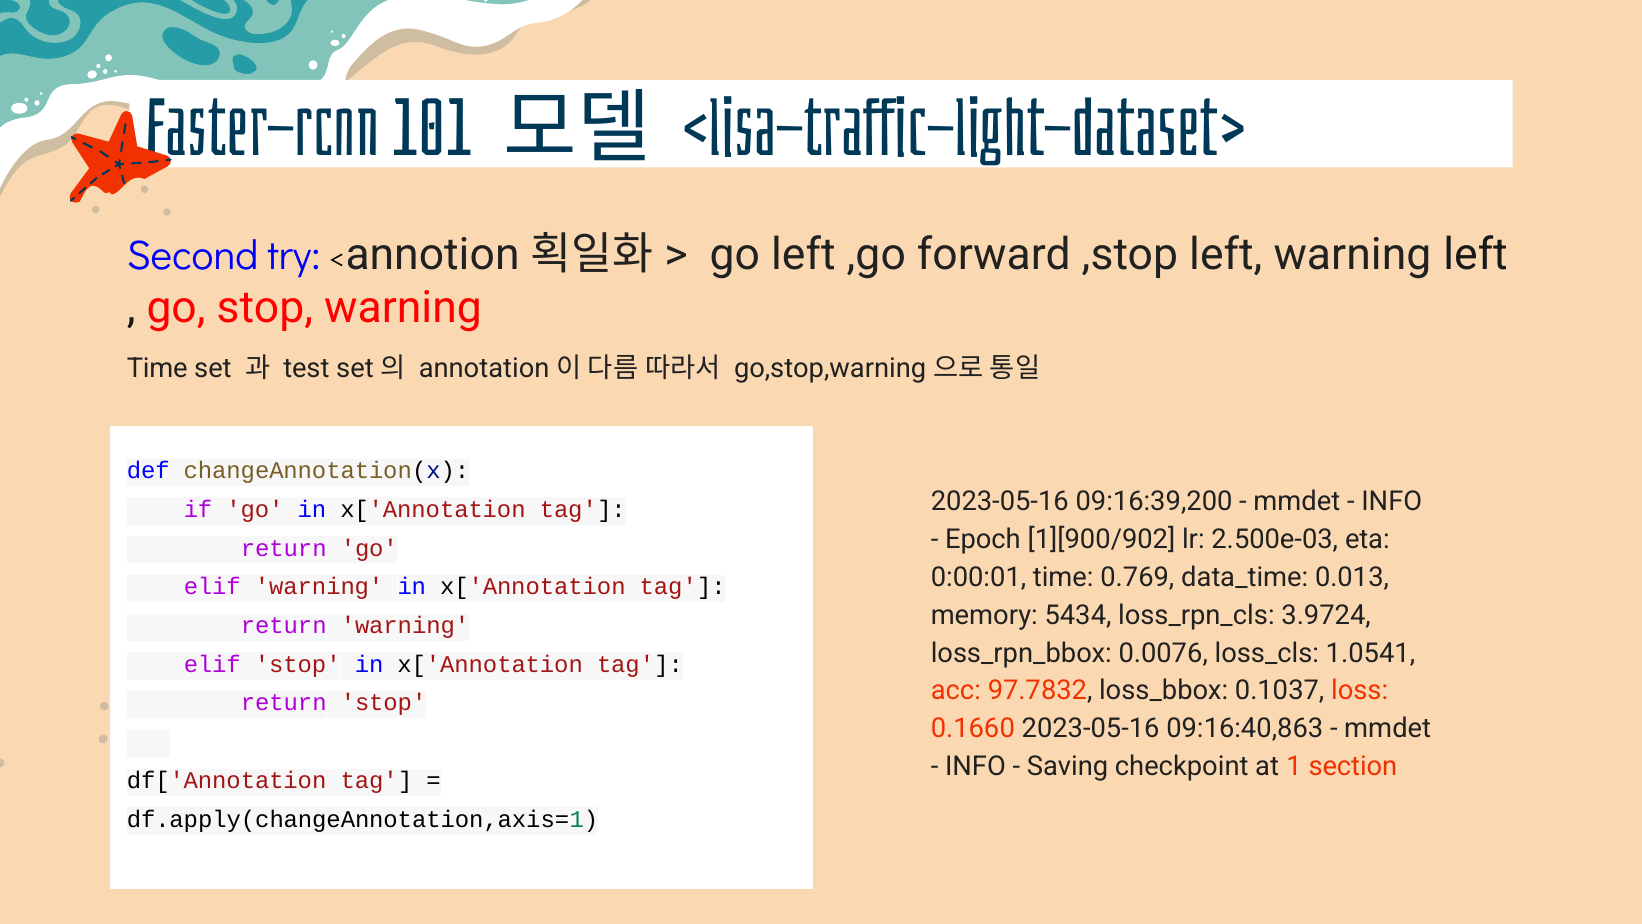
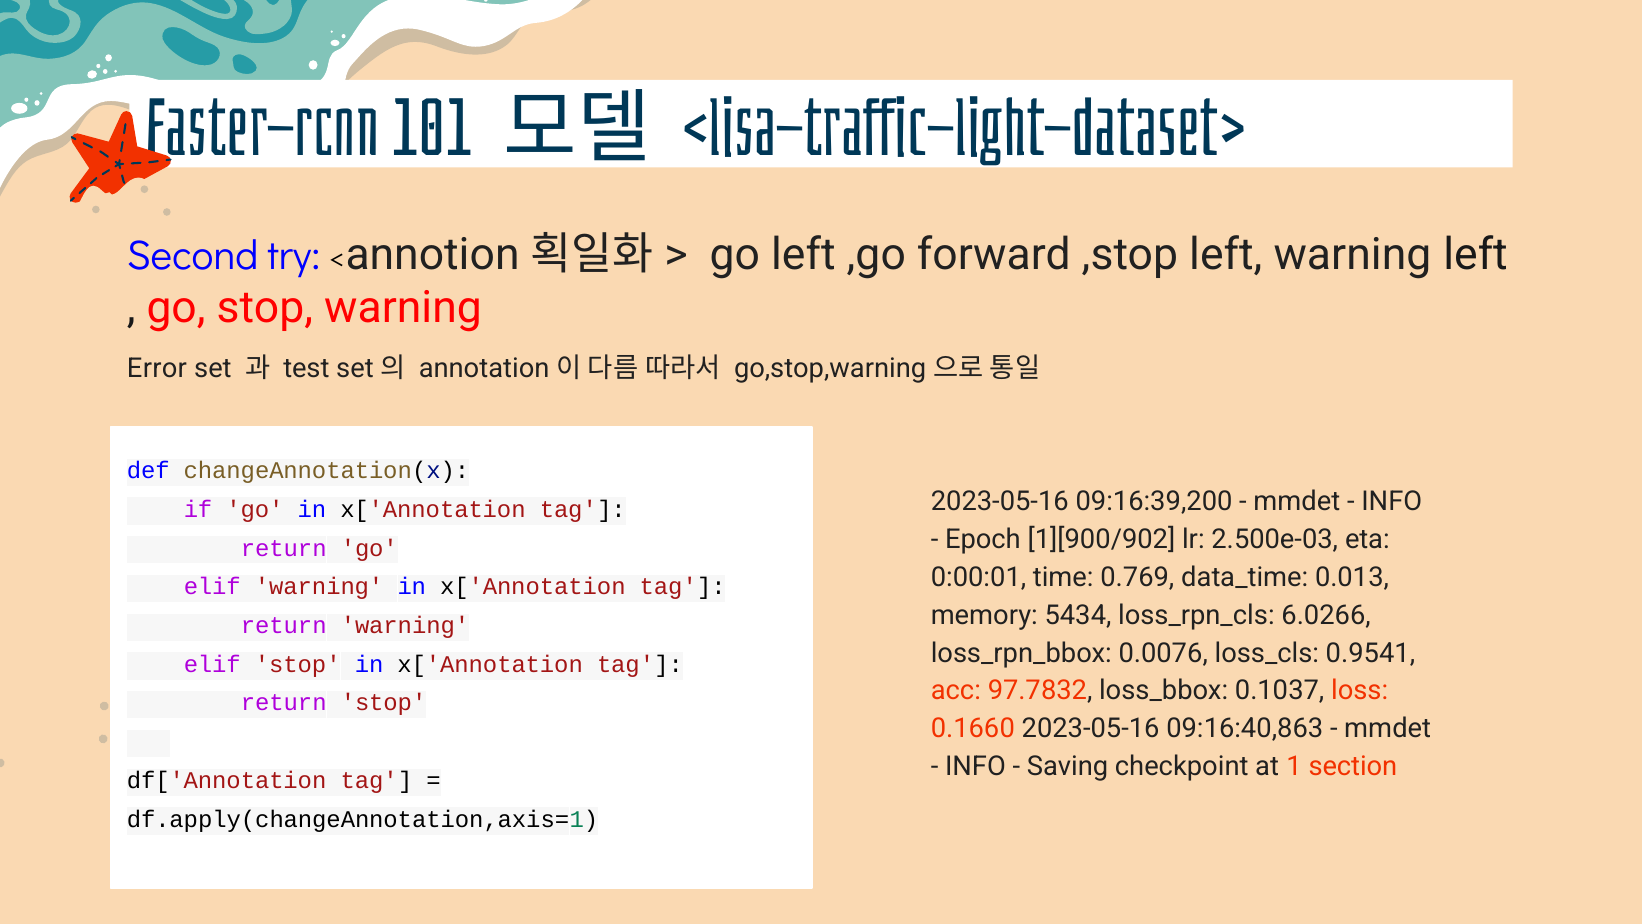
Time: Time -> Error (157, 368)
3.9724: 3.9724 -> 6.0266 (1326, 615)
1.0541: 1.0541 -> 0.9541 (1370, 653)
